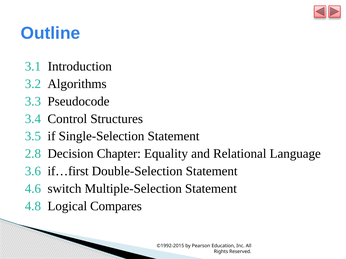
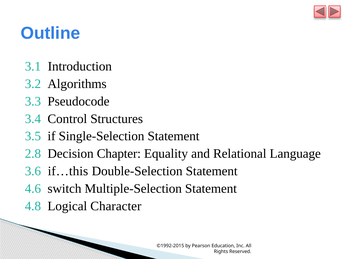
if…first: if…first -> if…this (68, 171)
Compares: Compares -> Character (116, 207)
